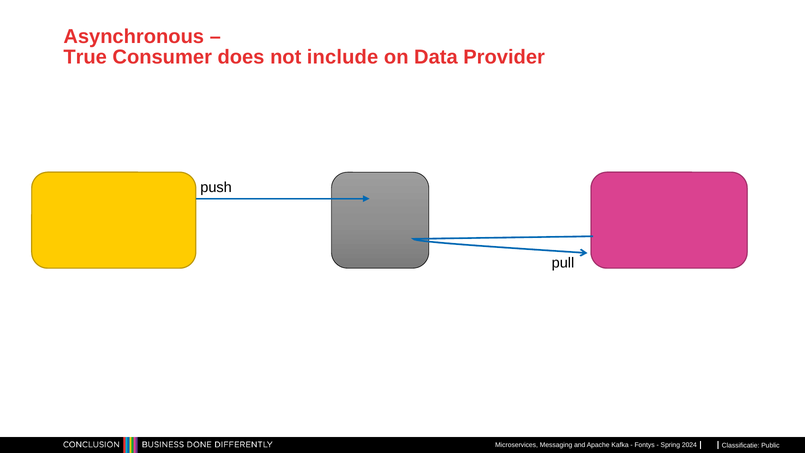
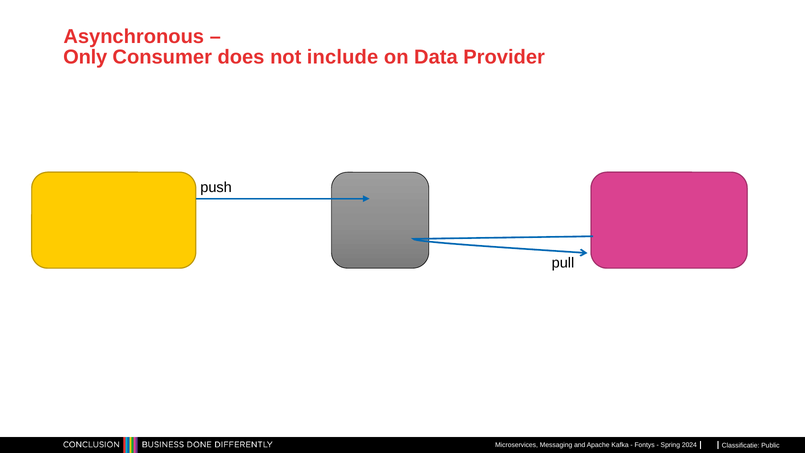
True: True -> Only (85, 57)
